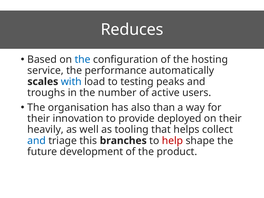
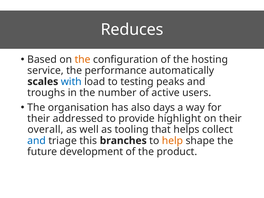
the colour: blue -> orange (83, 59)
than: than -> days (164, 107)
innovation: innovation -> addressed (78, 119)
deployed: deployed -> highlight (179, 119)
heavily: heavily -> overall (45, 130)
help colour: red -> orange (172, 141)
